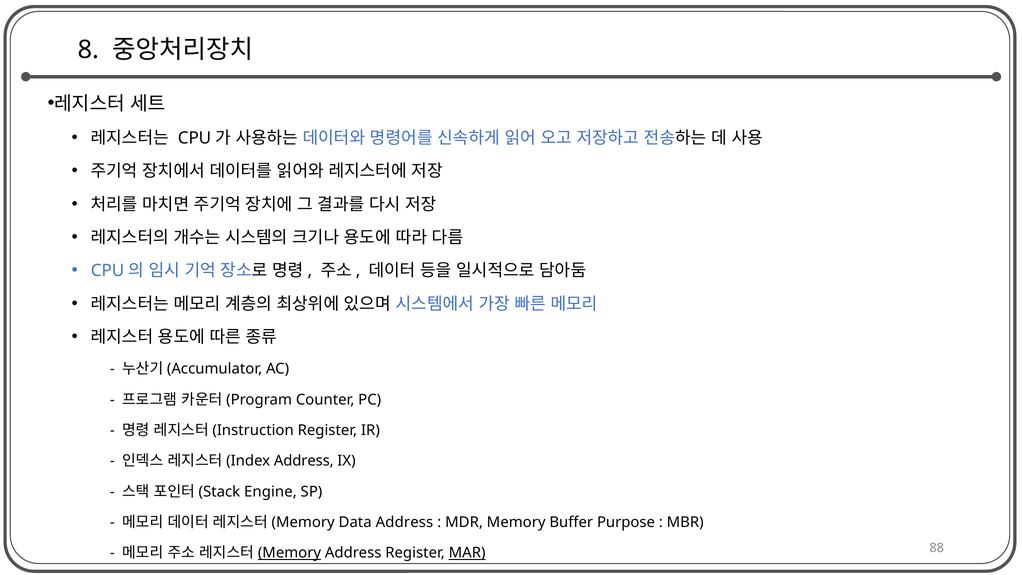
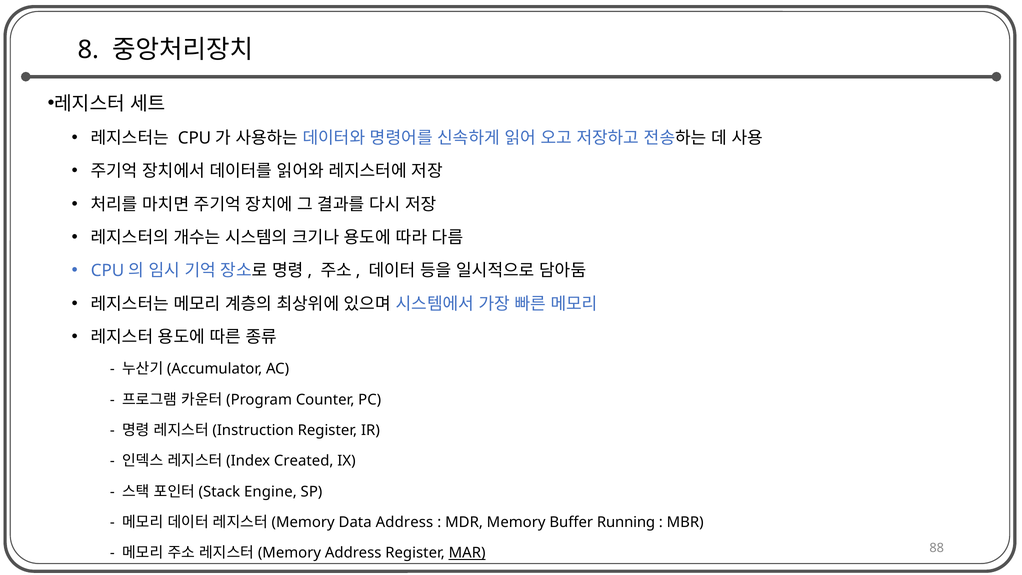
Address: Address -> Created (304, 461)
Purpose: Purpose -> Running (626, 522)
Memory underline: present -> none (289, 553)
